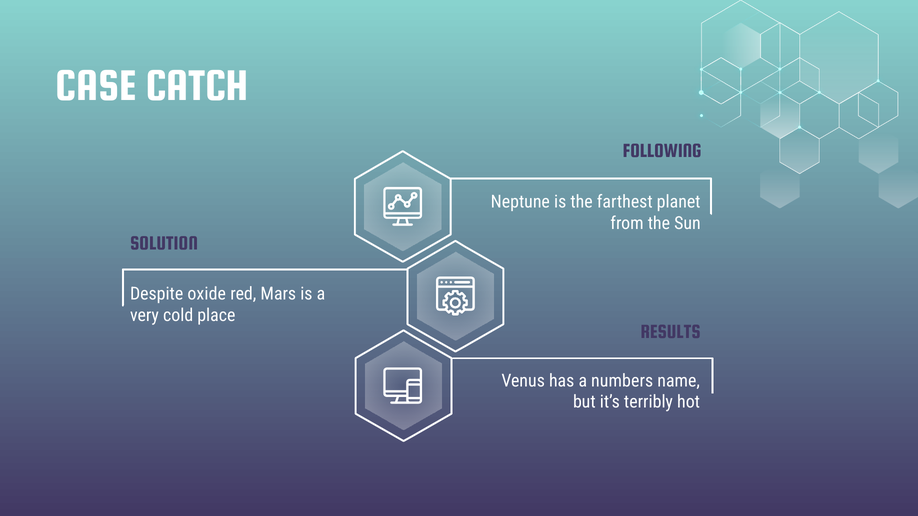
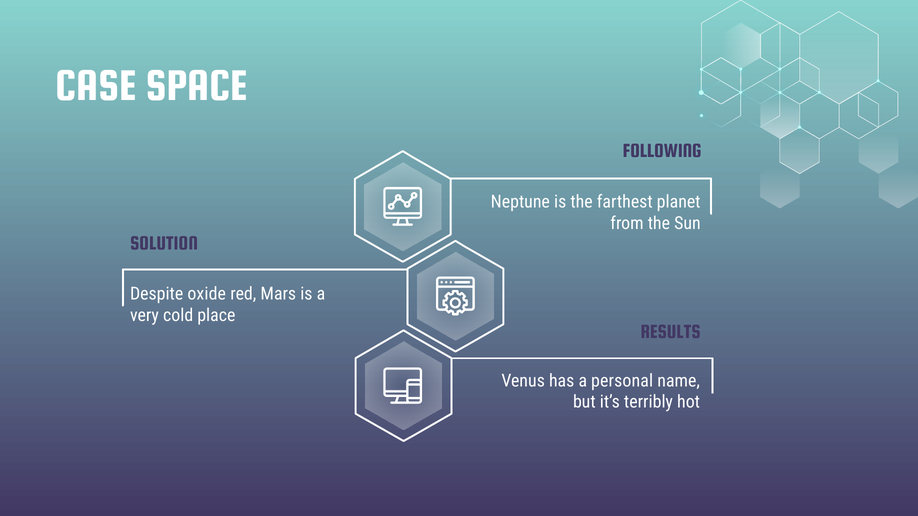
CATCH: CATCH -> SPACE (197, 85)
numbers: numbers -> personal (622, 381)
